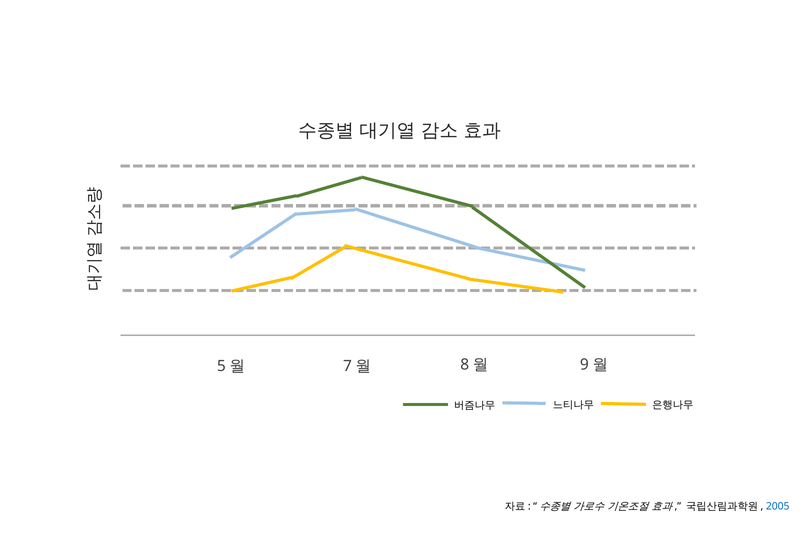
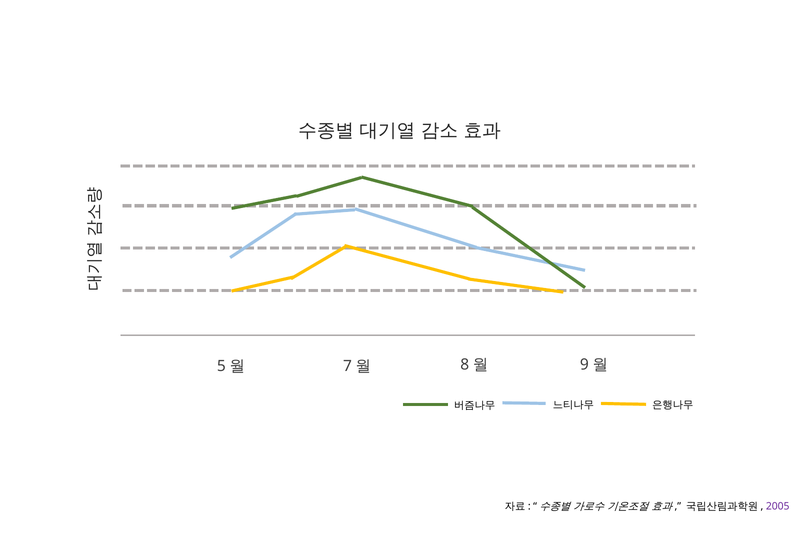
2005 colour: blue -> purple (778, 506)
